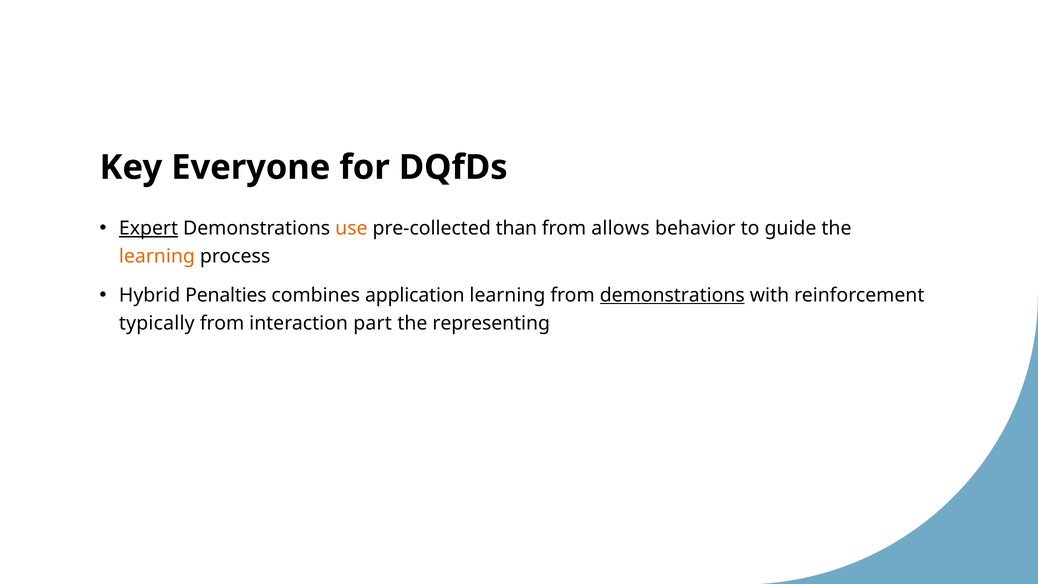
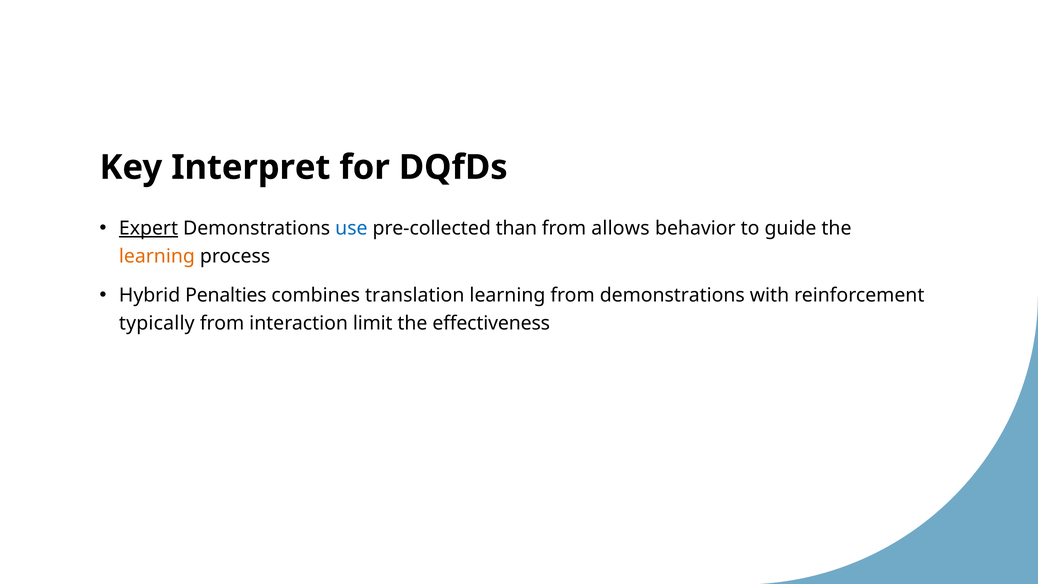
Everyone: Everyone -> Interpret (251, 167)
use colour: orange -> blue (351, 228)
application: application -> translation (415, 295)
demonstrations underline: present -> none (672, 295)
part: part -> limit (373, 323)
representing: representing -> effectiveness (491, 323)
